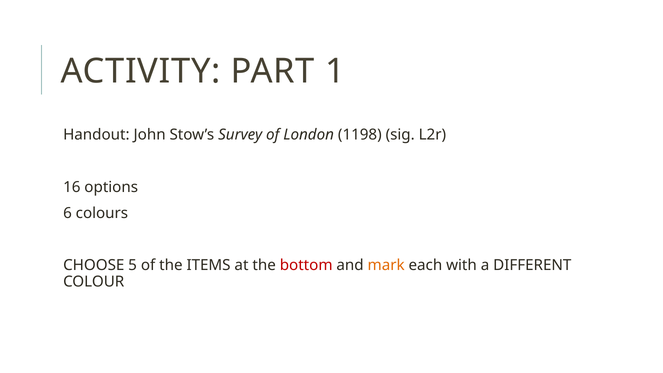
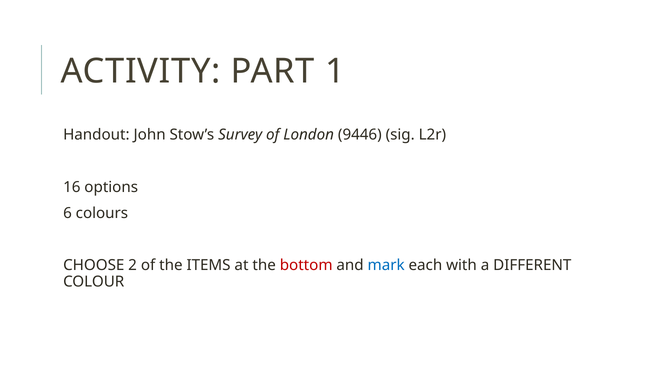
1198: 1198 -> 9446 (360, 135)
5: 5 -> 2 (133, 265)
mark colour: orange -> blue (386, 265)
